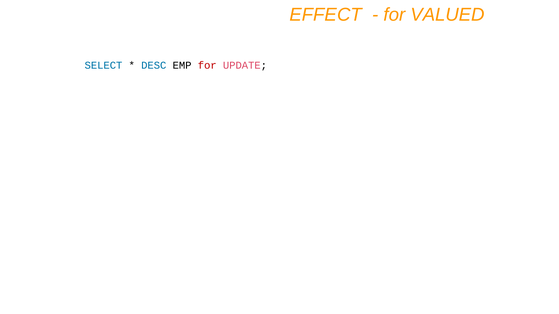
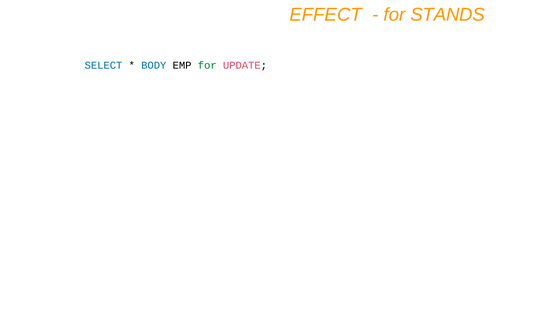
VALUED: VALUED -> STANDS (448, 15)
DESC: DESC -> BODY (154, 66)
for colour: red -> green (207, 66)
